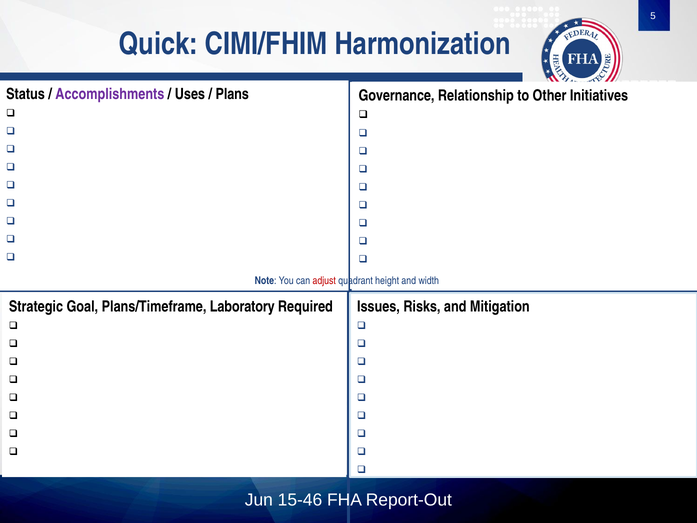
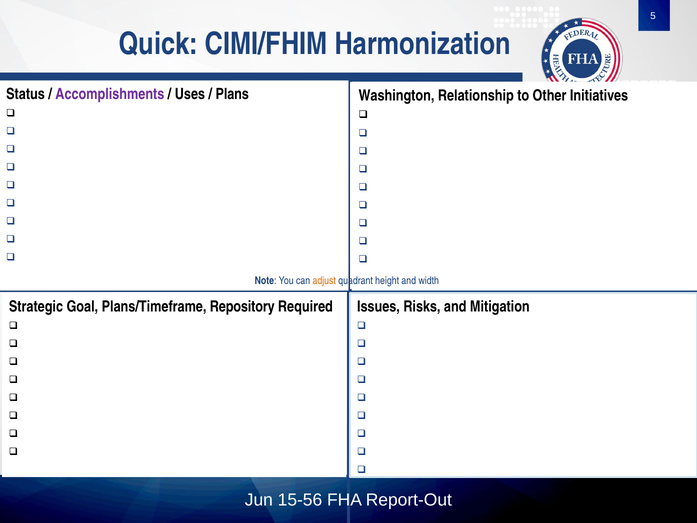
Governance: Governance -> Washington (396, 95)
adjust colour: red -> orange (324, 280)
Laboratory: Laboratory -> Repository (242, 307)
15-46: 15-46 -> 15-56 (300, 500)
